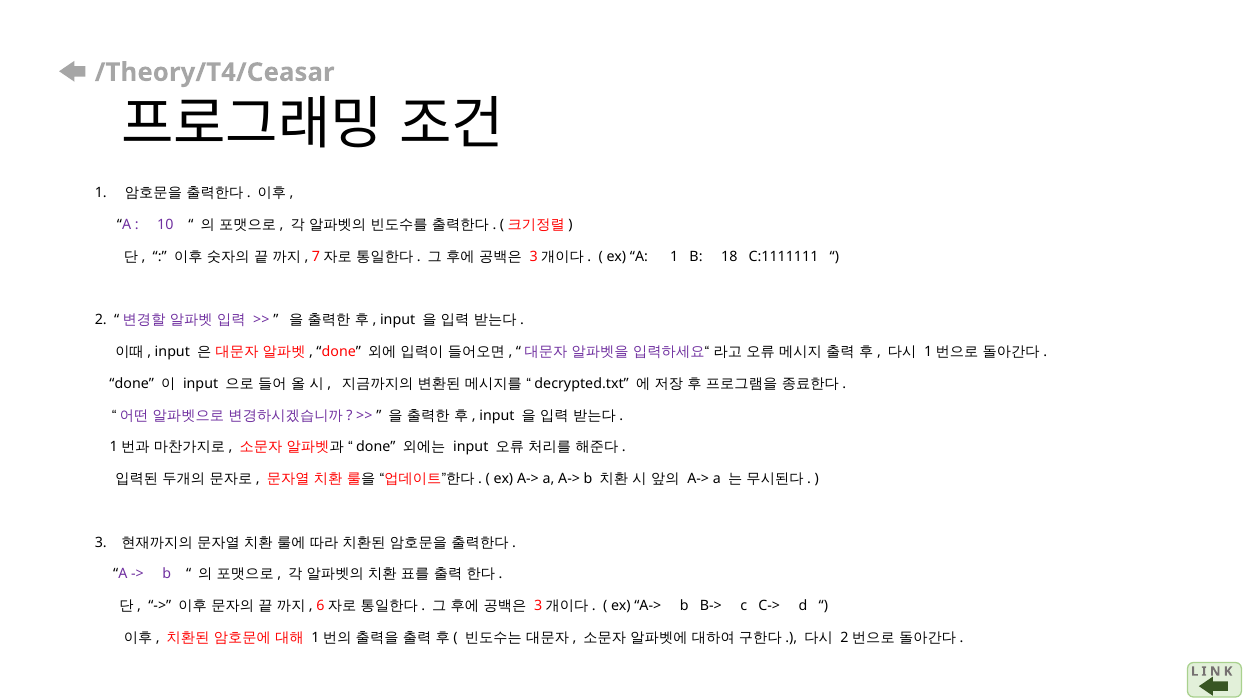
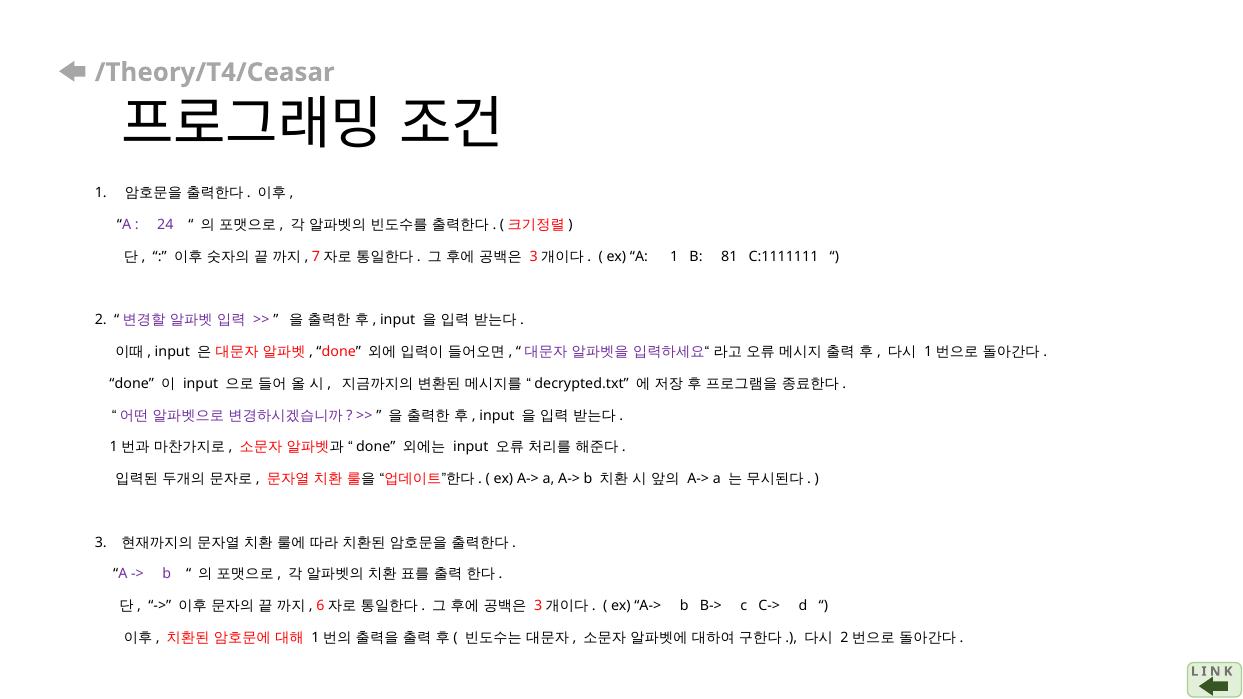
10: 10 -> 24 (165, 225)
18: 18 -> 81 (729, 257)
